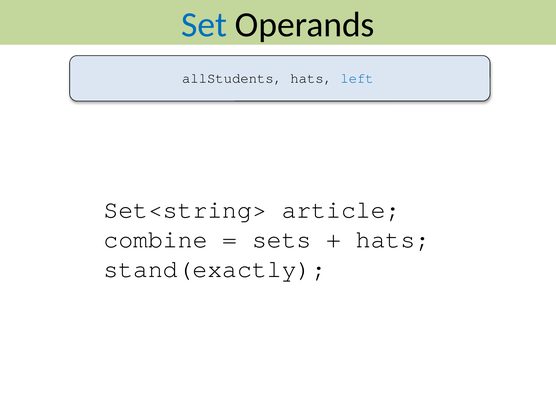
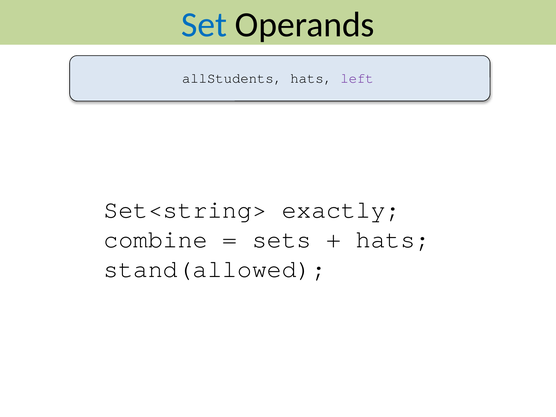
left colour: blue -> purple (357, 78)
article: article -> exactly (341, 210)
stand(exactly: stand(exactly -> stand(allowed (215, 269)
